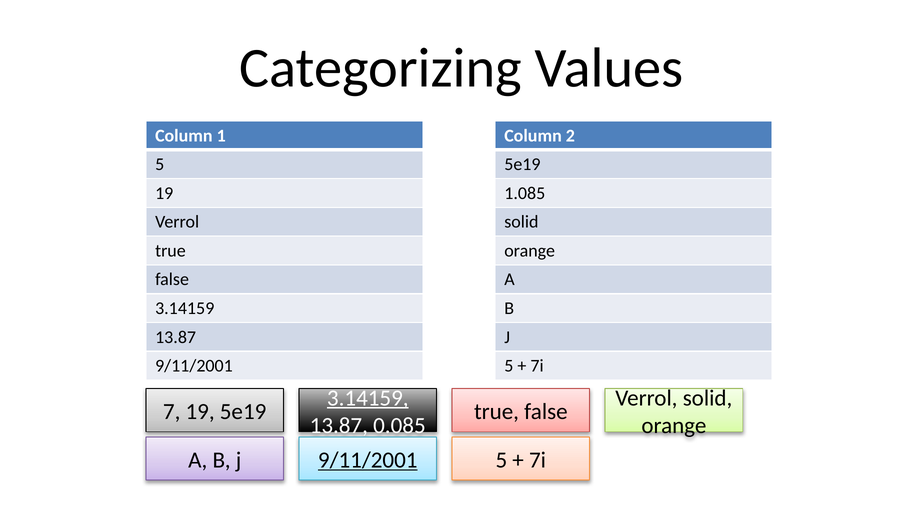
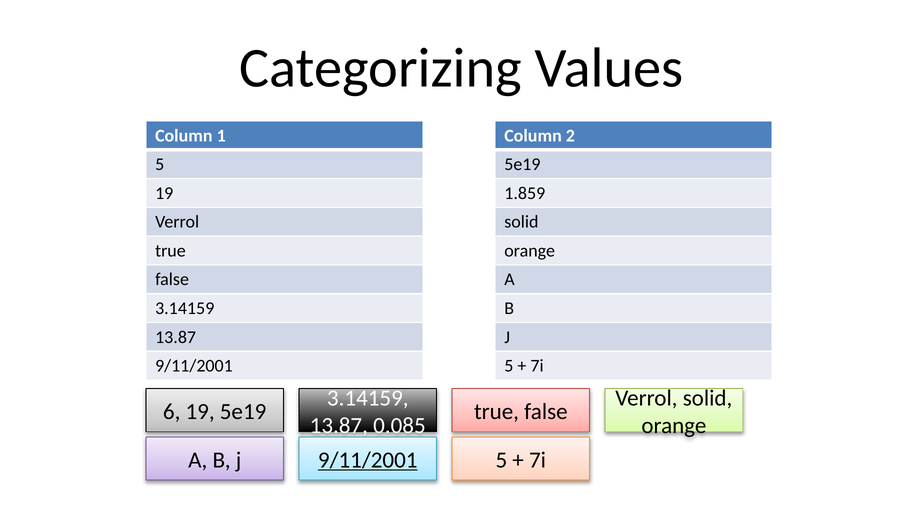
1.085: 1.085 -> 1.859 (525, 193)
3.14159 underline: present -> none (368, 398)
7: 7 -> 6 (172, 412)
